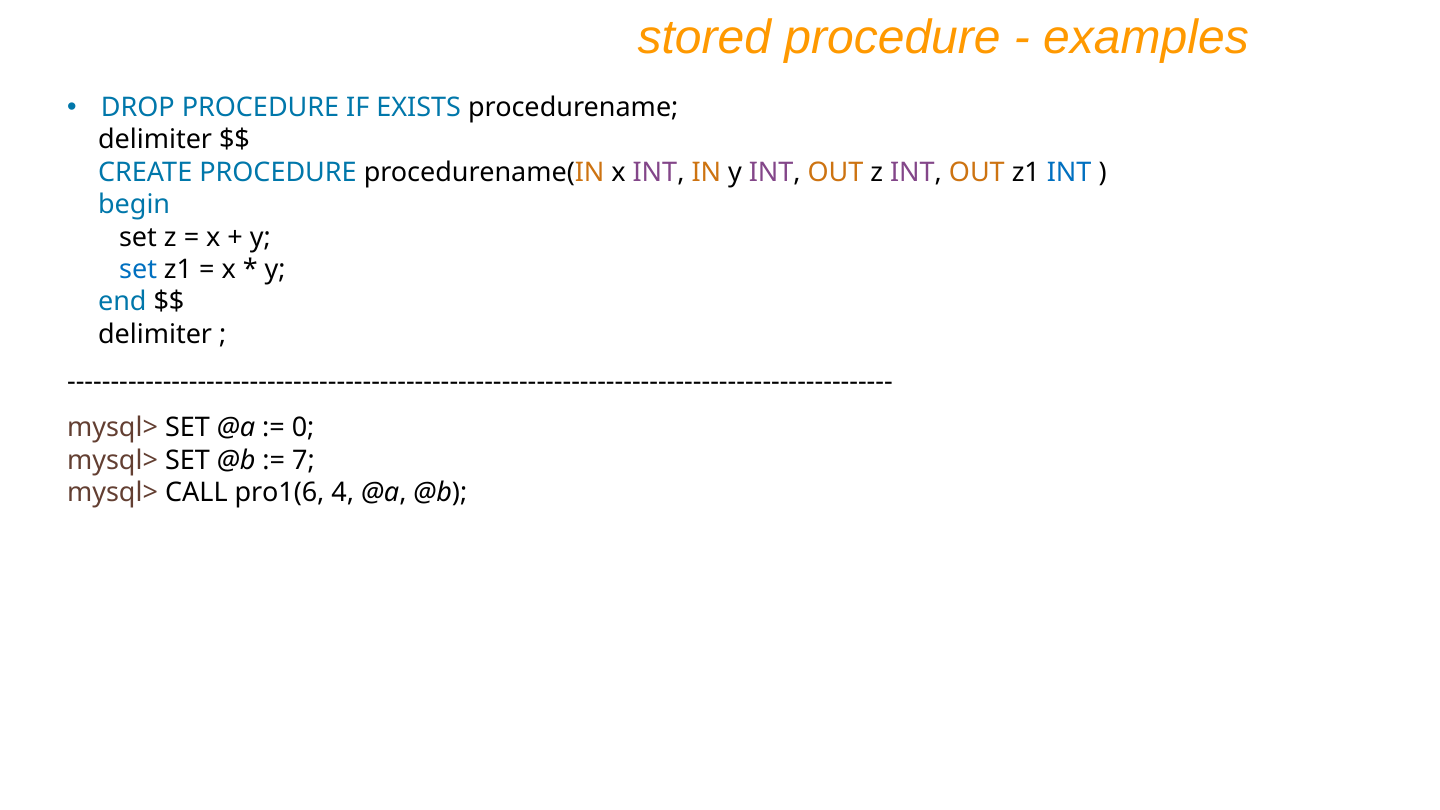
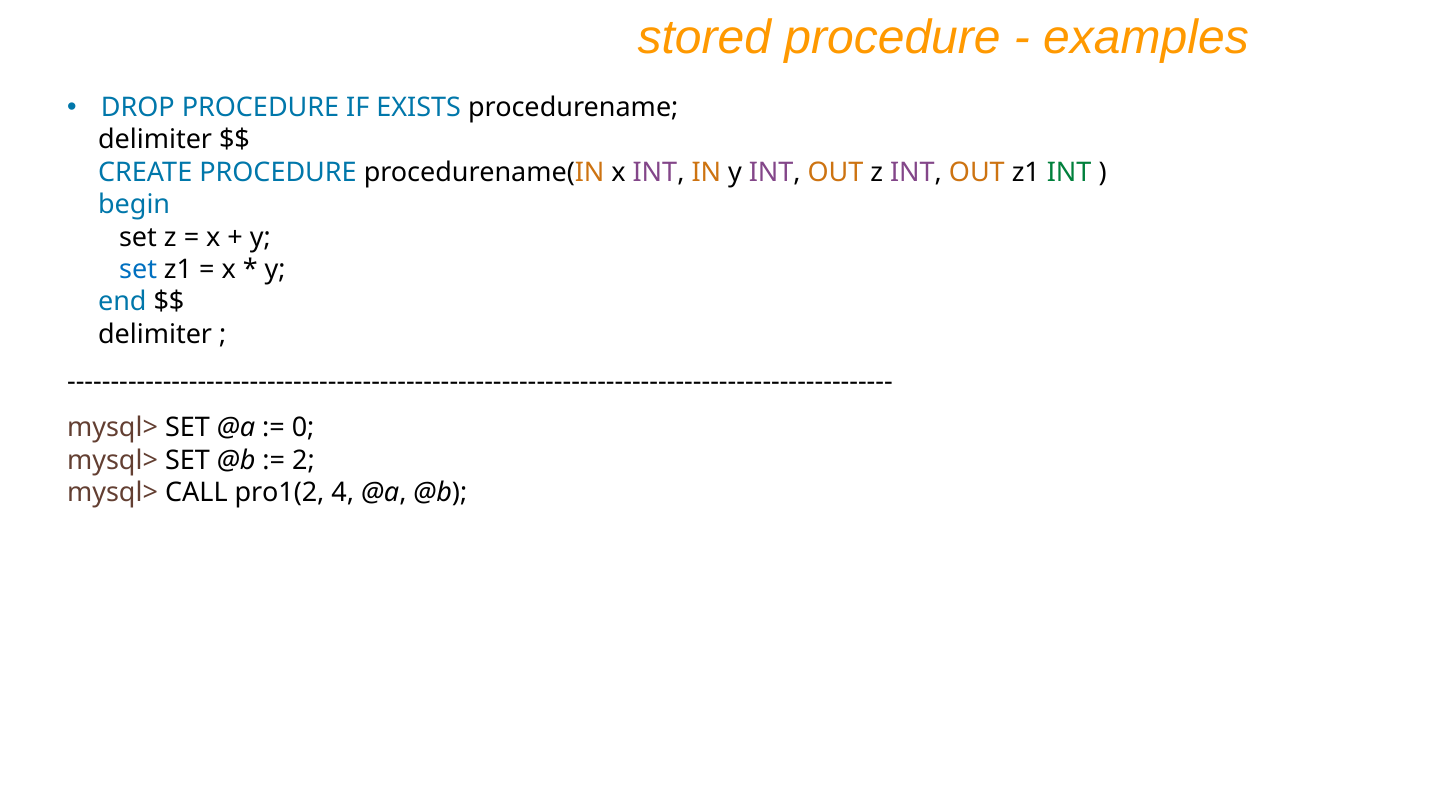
INT colour: blue -> green (1069, 172)
7: 7 -> 2 (303, 460)
pro1(6: pro1(6 -> pro1(2 (279, 493)
